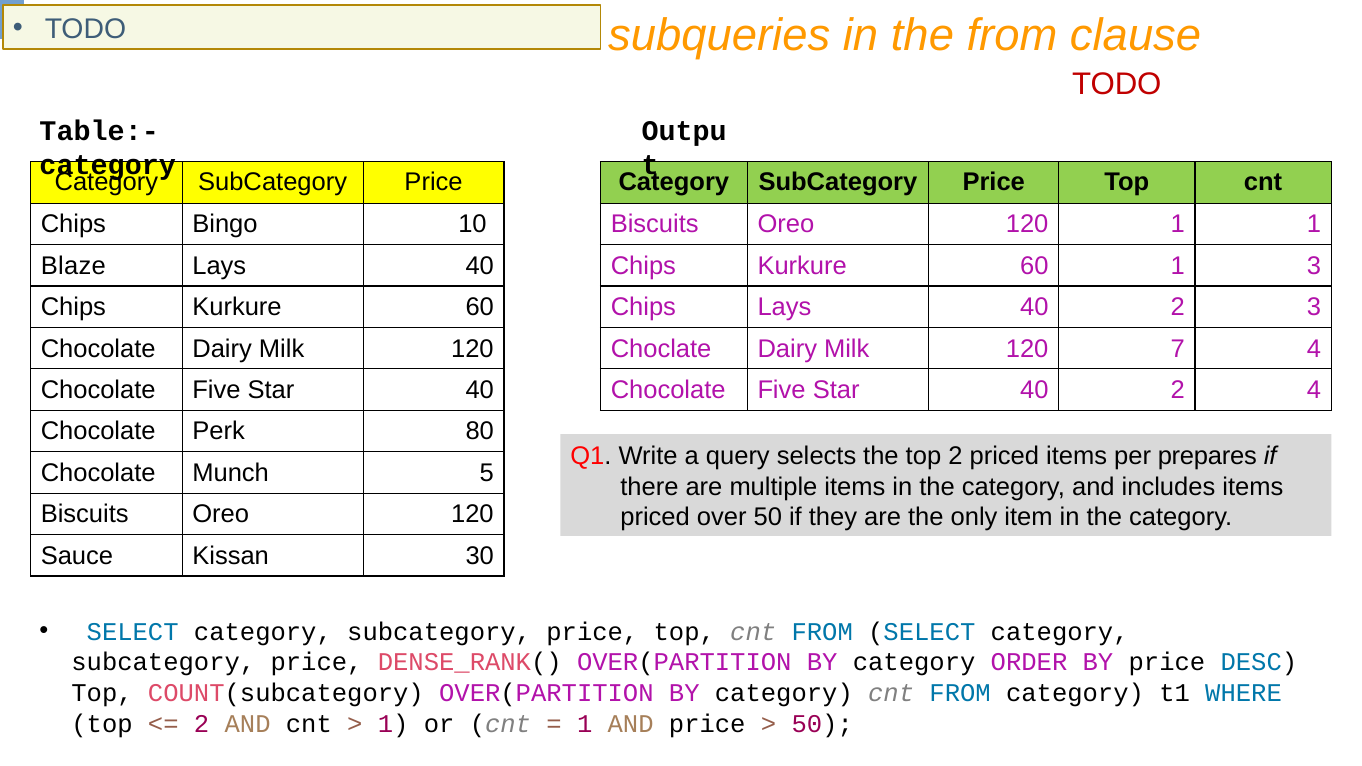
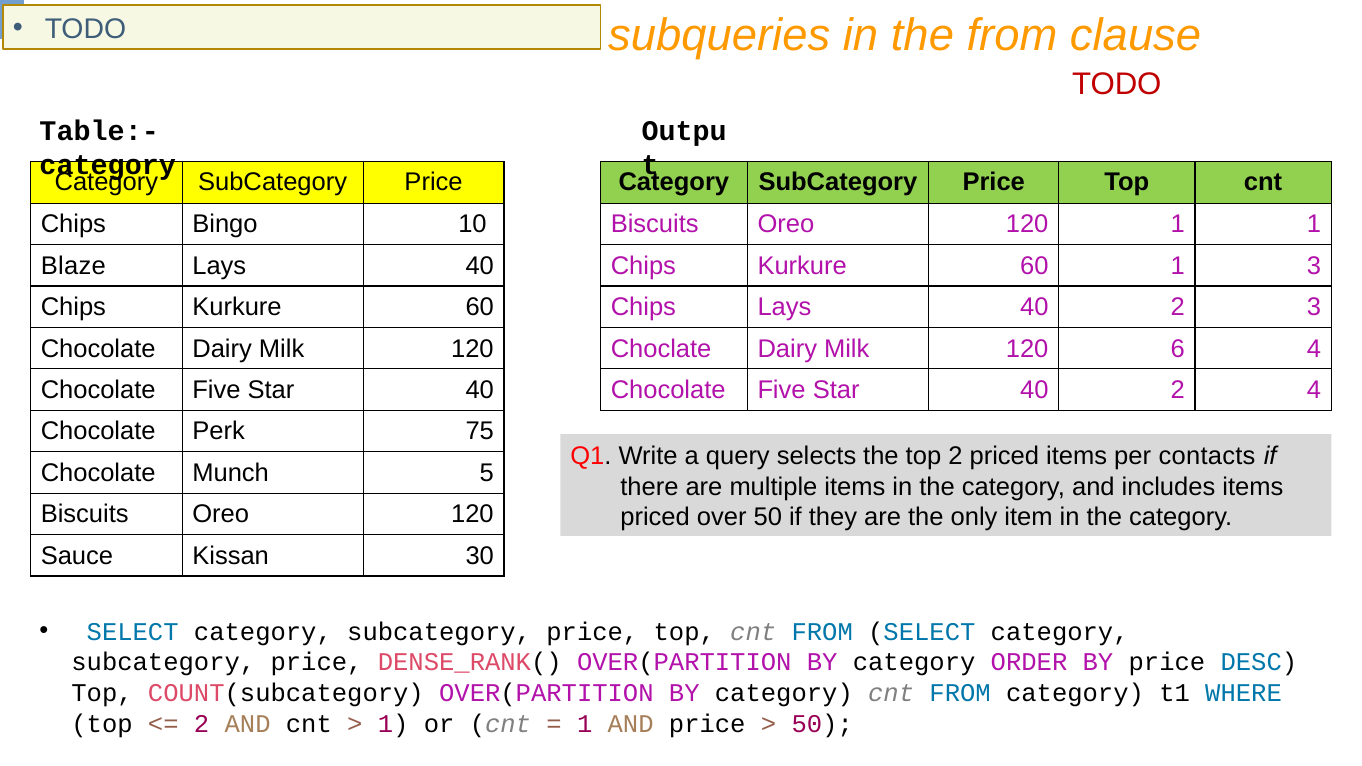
7: 7 -> 6 (1178, 349)
80: 80 -> 75 (480, 431)
prepares: prepares -> contacts (1207, 456)
